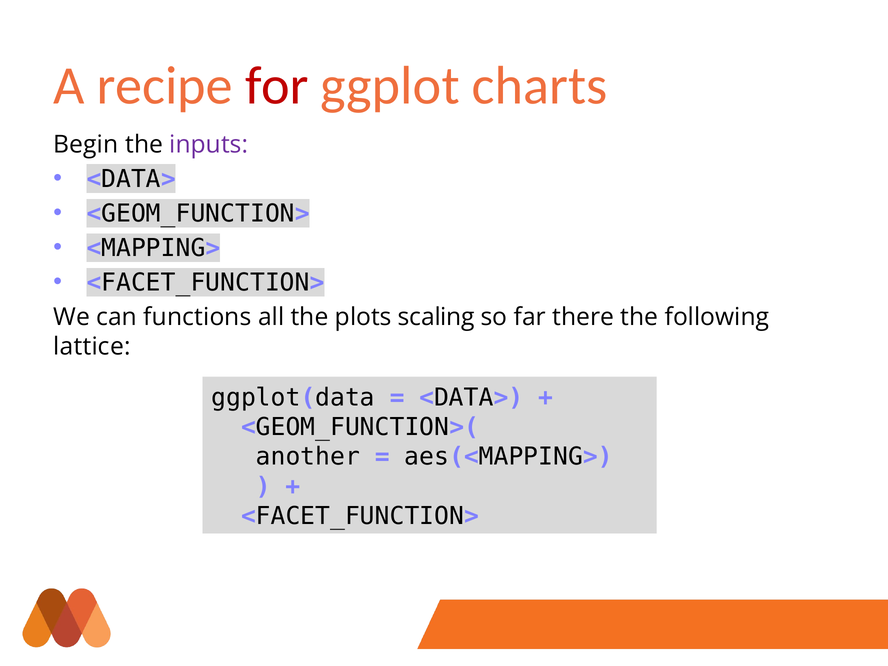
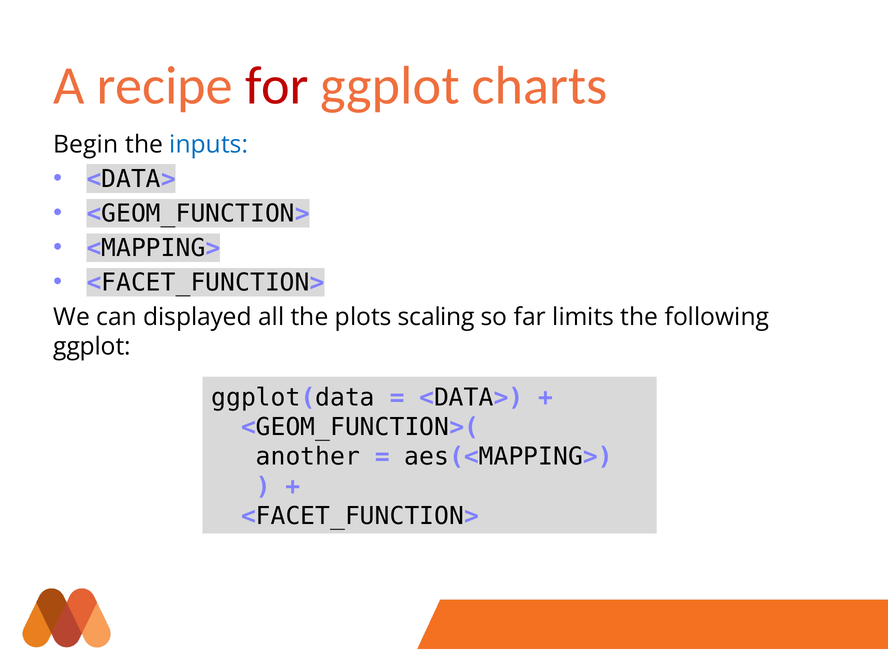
inputs colour: purple -> blue (209, 144)
functions: functions -> displayed (198, 317)
there: there -> limits (583, 317)
lattice: lattice -> ggplot (92, 347)
